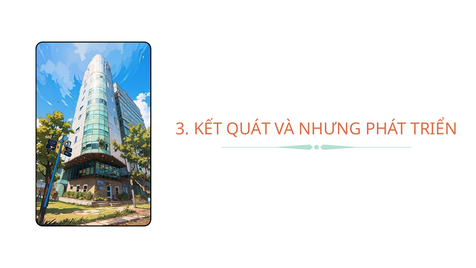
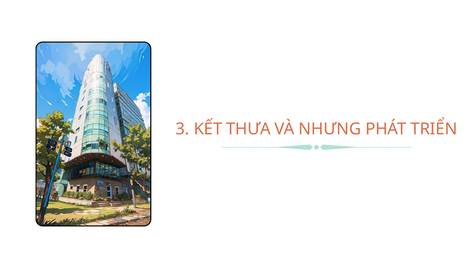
QUÁT: QUÁT -> THƯA (248, 129)
